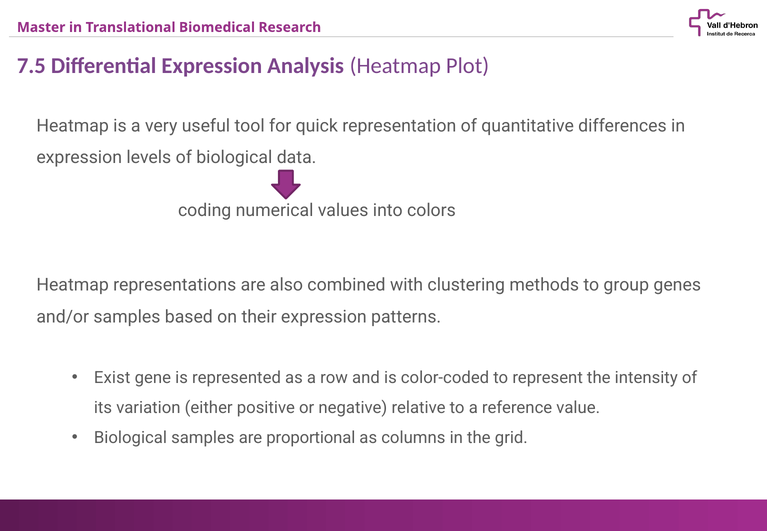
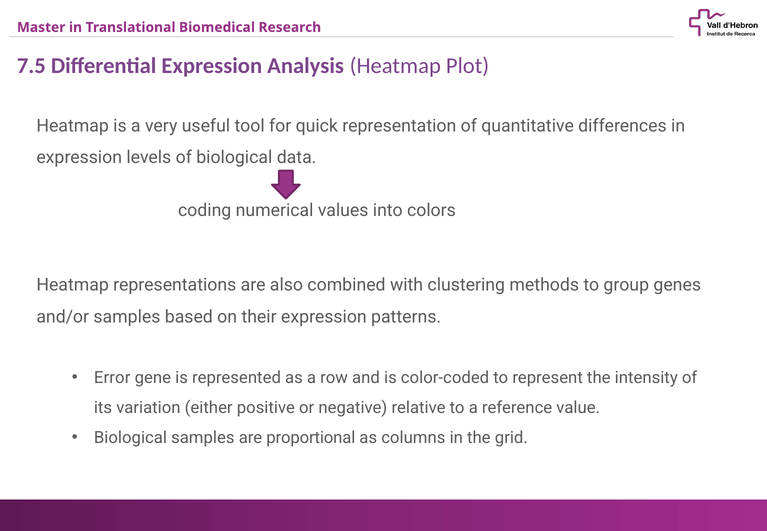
Exist: Exist -> Error (112, 378)
